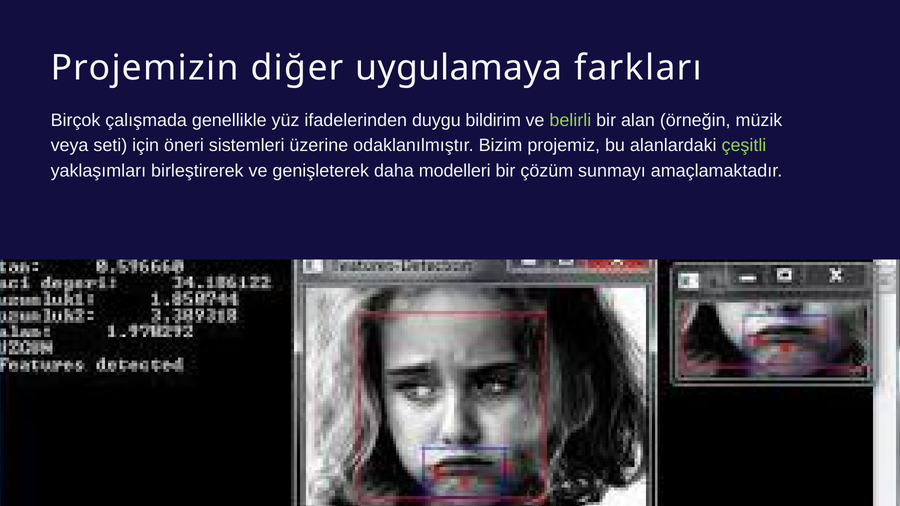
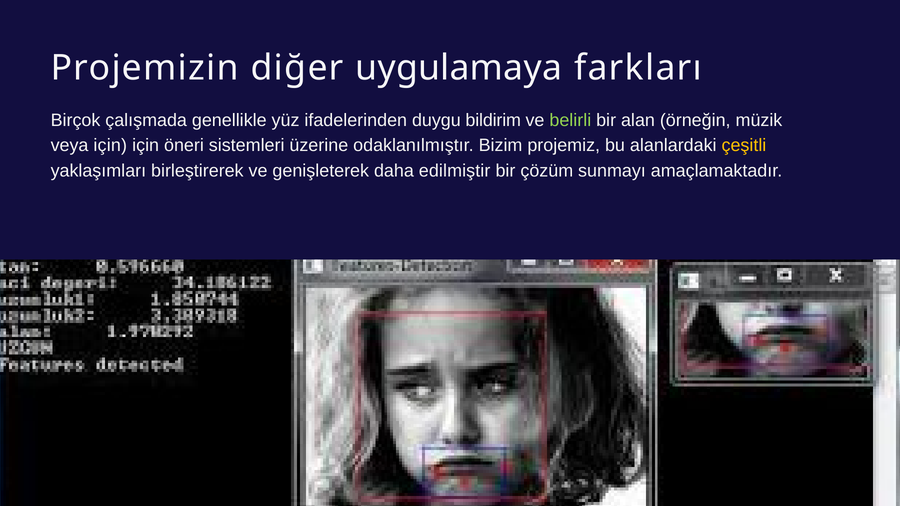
veya seti: seti -> için (110, 146)
çeşitli colour: light green -> yellow (744, 146)
modelleri: modelleri -> edilmiştir (455, 171)
